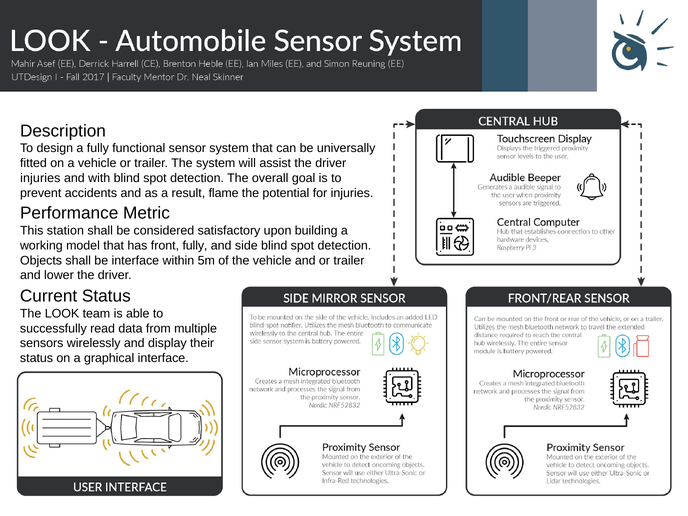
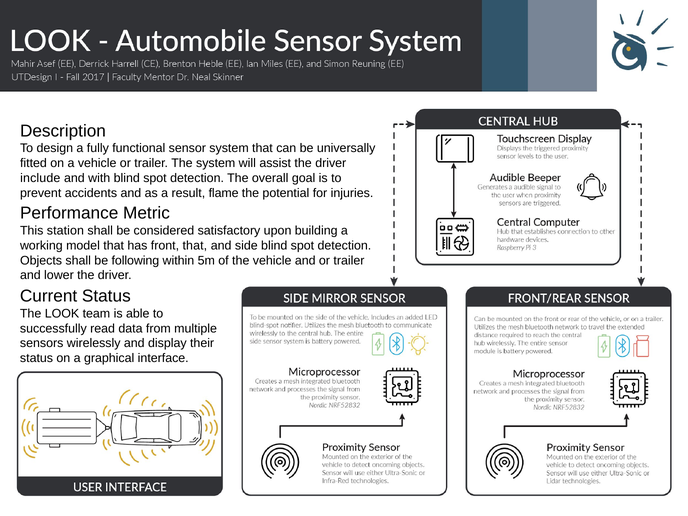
injuries: injuries -> include (40, 178)
front fully: fully -> that (195, 246)
be interface: interface -> following (135, 260)
